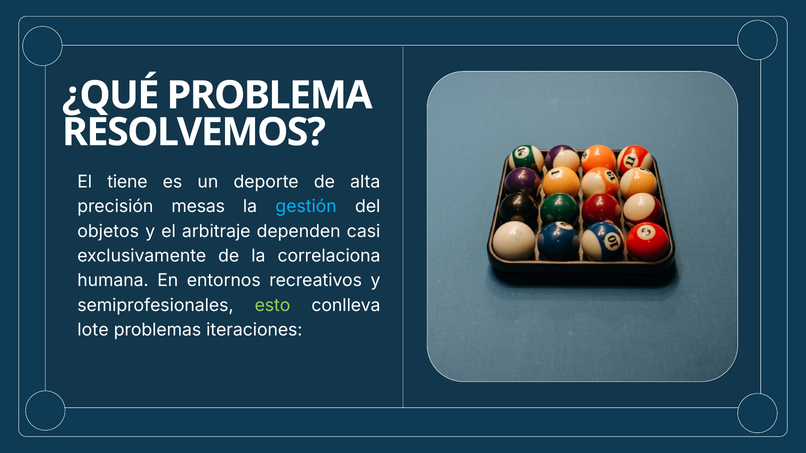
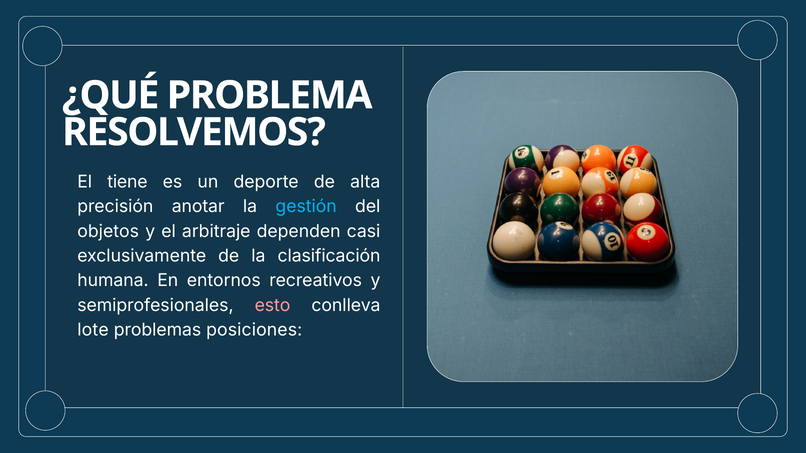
mesas: mesas -> anotar (198, 207)
correlaciona: correlaciona -> clasificación (329, 256)
esto colour: light green -> pink (273, 305)
iteraciones: iteraciones -> posiciones (254, 330)
